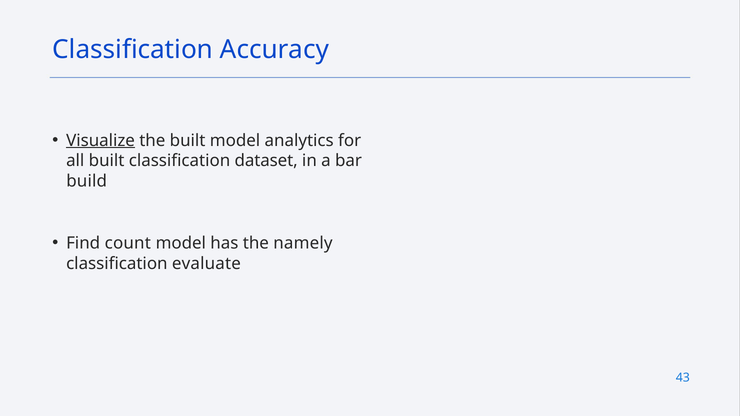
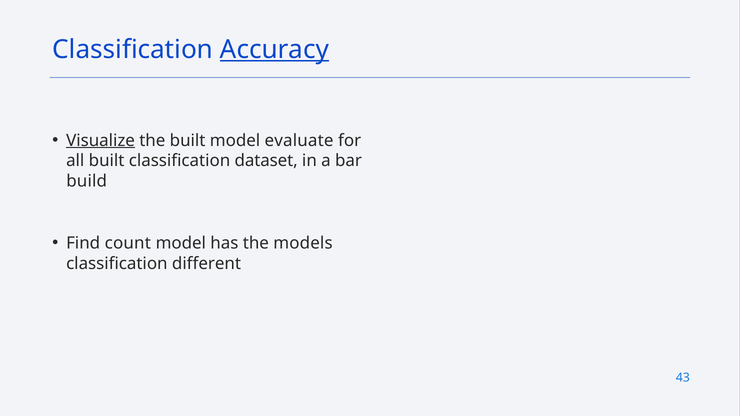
Accuracy underline: none -> present (274, 49)
analytics: analytics -> evaluate (299, 140)
namely: namely -> models (303, 243)
evaluate: evaluate -> different (207, 264)
